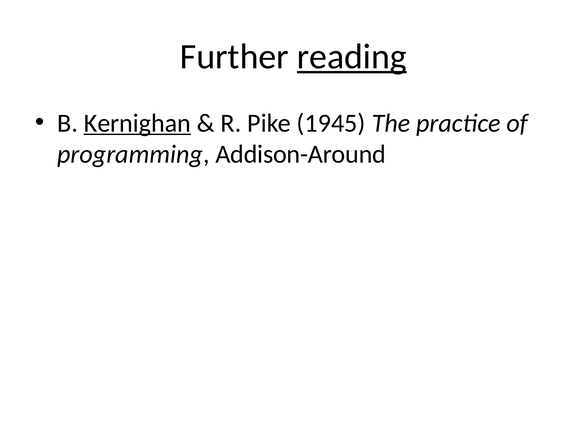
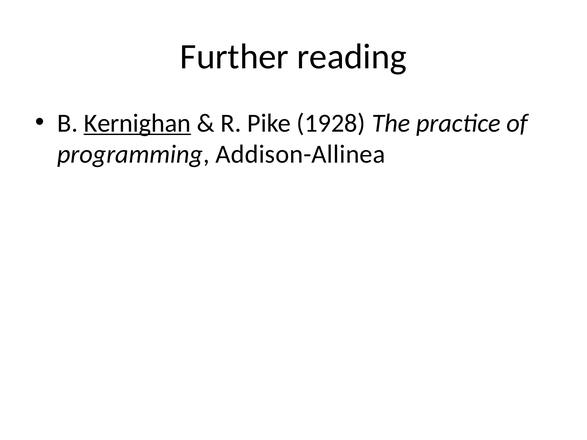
reading underline: present -> none (352, 57)
1945: 1945 -> 1928 (331, 123)
Addison-Around: Addison-Around -> Addison-Allinea (300, 154)
